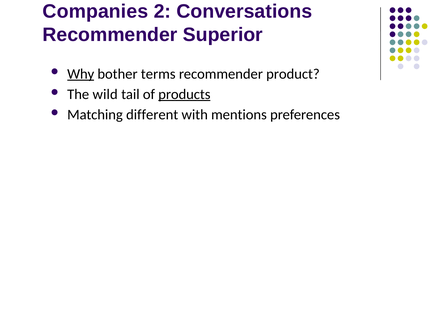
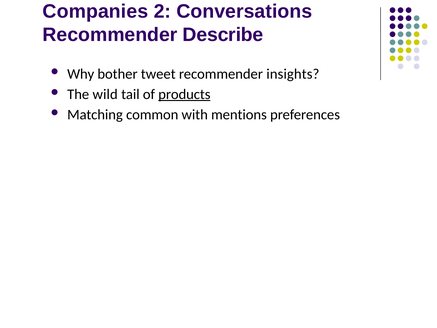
Superior: Superior -> Describe (223, 35)
Why underline: present -> none (81, 74)
terms: terms -> tweet (158, 74)
product: product -> insights (293, 74)
different: different -> common (152, 115)
